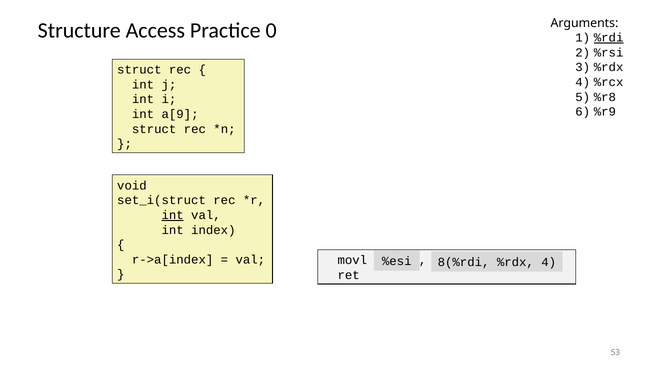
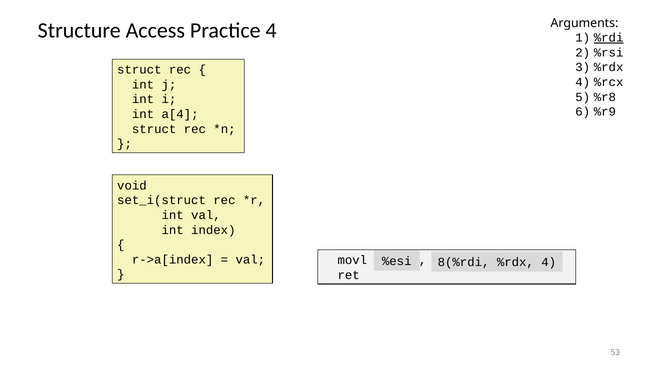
Practice 0: 0 -> 4 (271, 31)
a[9: a[9 -> a[4 (180, 114)
int underline: present -> none (173, 215)
